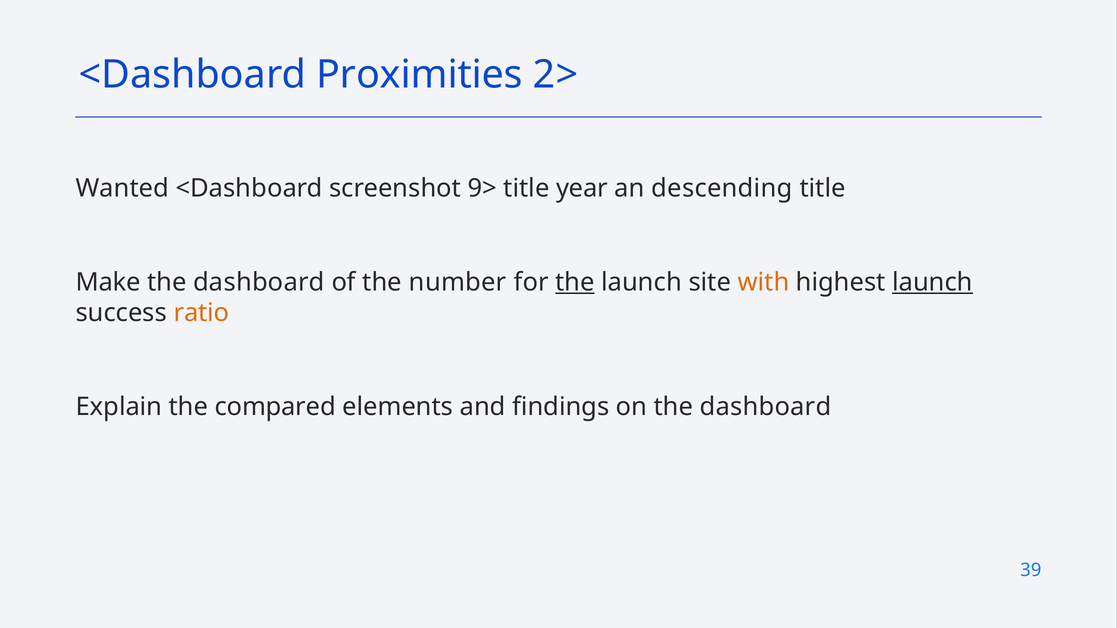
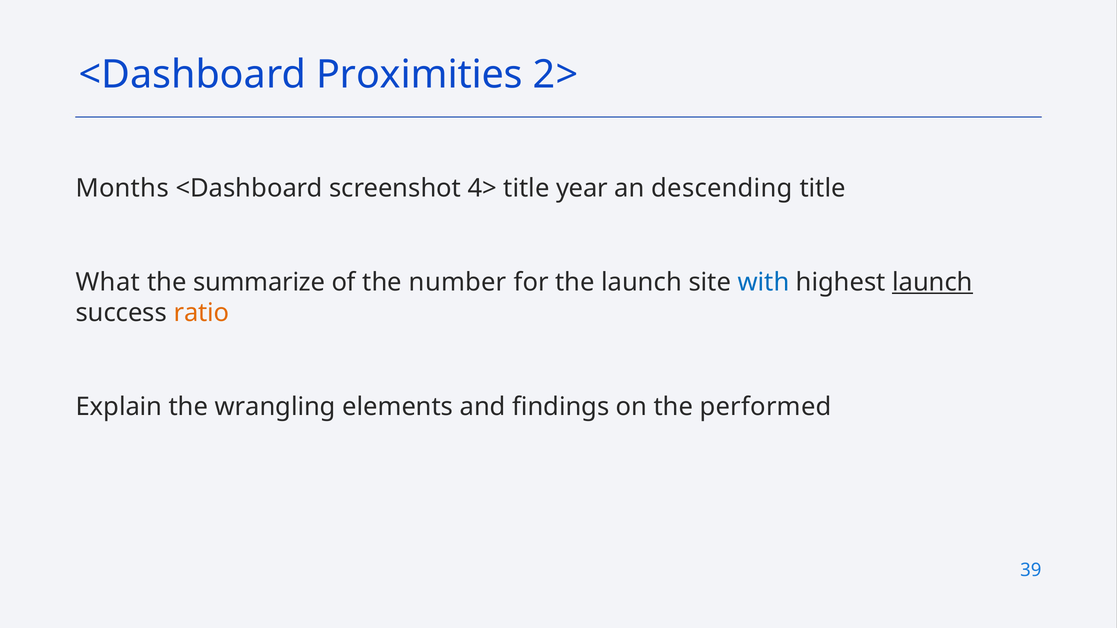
Wanted: Wanted -> Months (122, 189)
9>: 9> -> 4> (482, 189)
Make: Make -> What (108, 282)
dashboard: dashboard -> summarize (259, 282)
the underline: present -> none (575, 282)
with colour: orange -> blue (763, 282)
compared: compared -> wrangling (275, 407)
on the dashboard: dashboard -> performed (766, 407)
